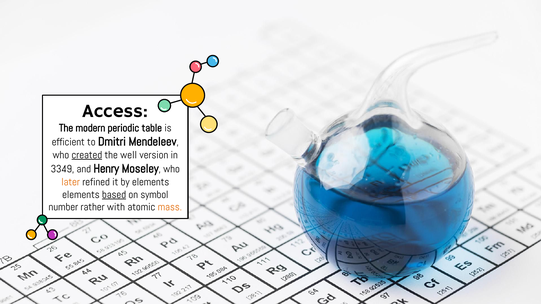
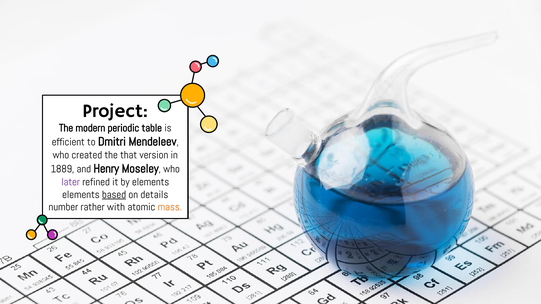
Access: Access -> Project (115, 111)
created underline: present -> none (87, 155)
well: well -> that (129, 155)
3349: 3349 -> 1889 (63, 169)
later colour: orange -> purple (71, 182)
symbol: symbol -> details (154, 195)
